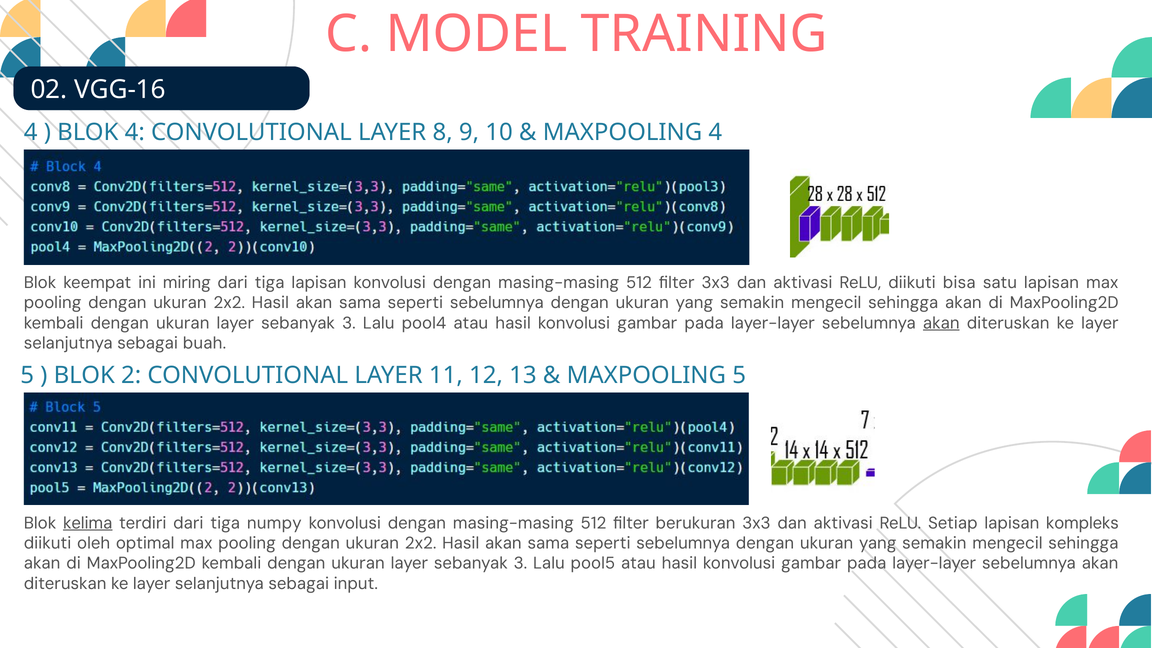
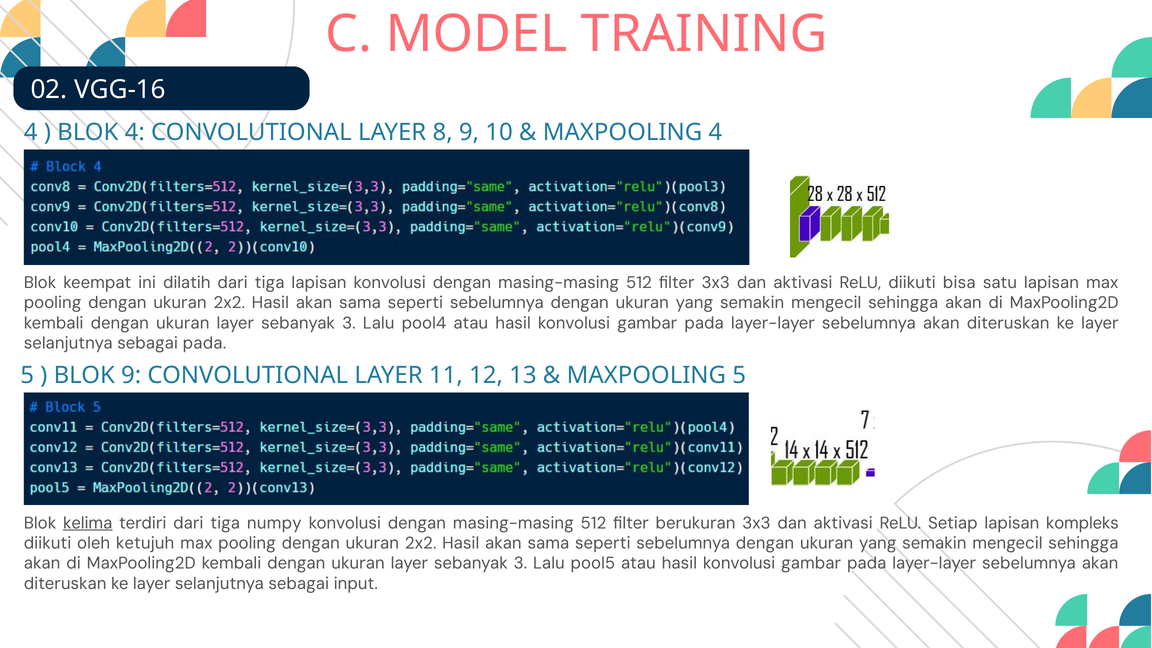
miring: miring -> dilatih (187, 283)
akan underline: present -> none (941, 323)
sebagai buah: buah -> pada (204, 343)
BLOK 2: 2 -> 9 (131, 375)
optimal: optimal -> ketujuh (145, 543)
